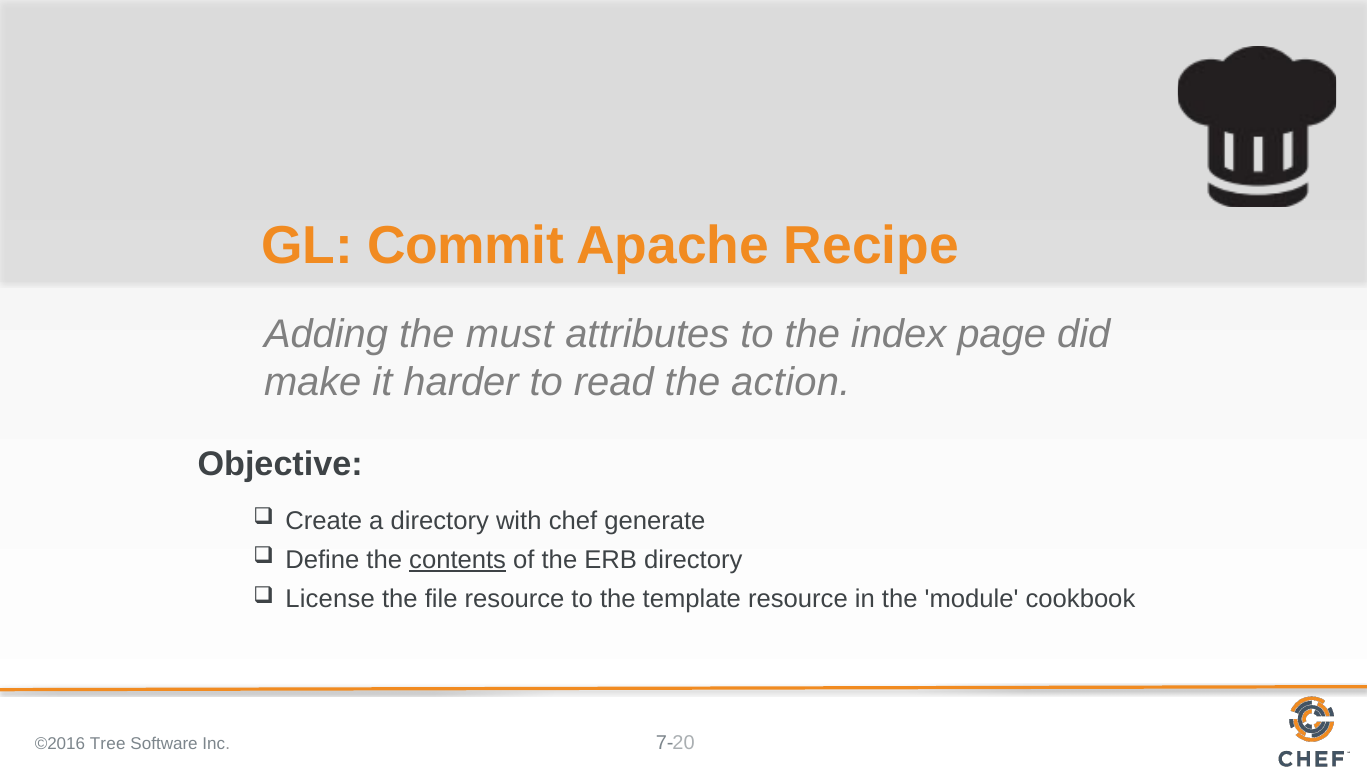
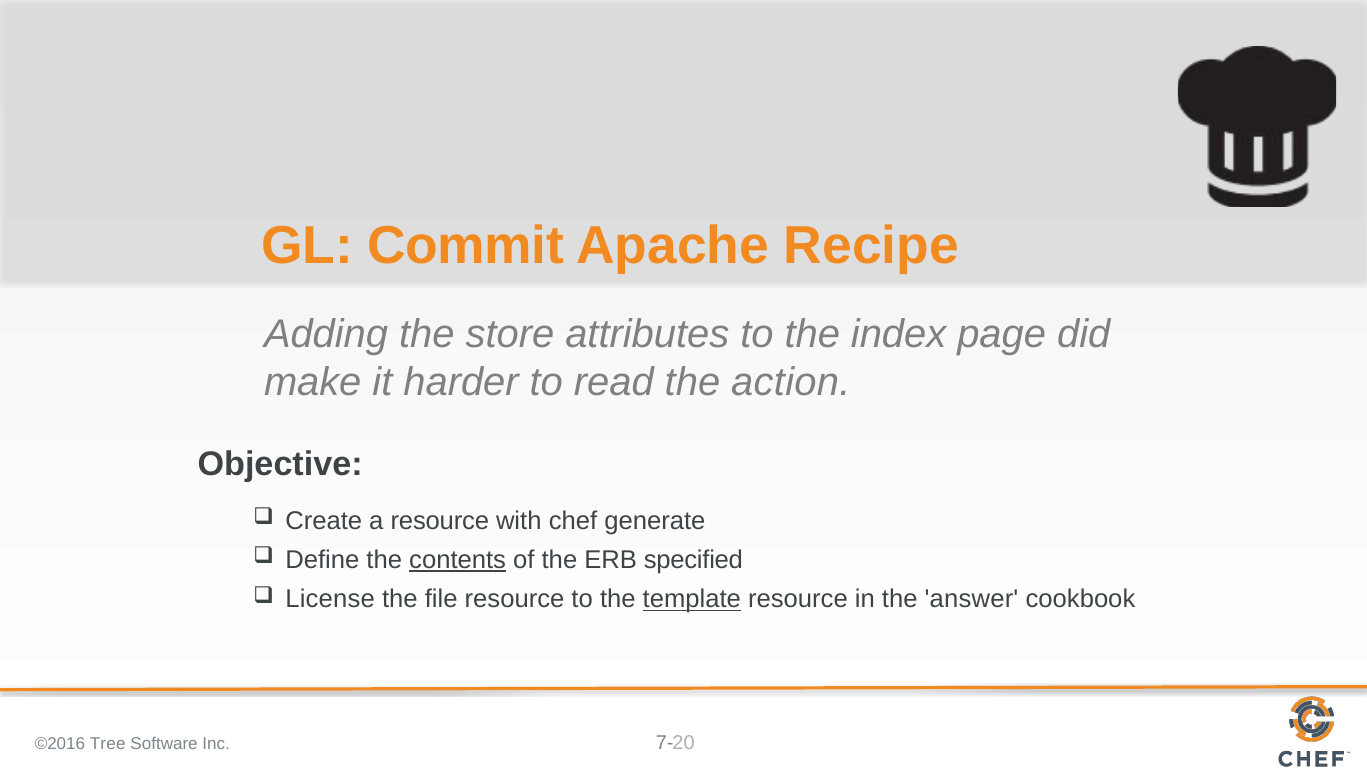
must: must -> store (510, 334)
a directory: directory -> resource (440, 521)
ERB directory: directory -> specified (693, 560)
template underline: none -> present (692, 599)
module: module -> answer (971, 599)
